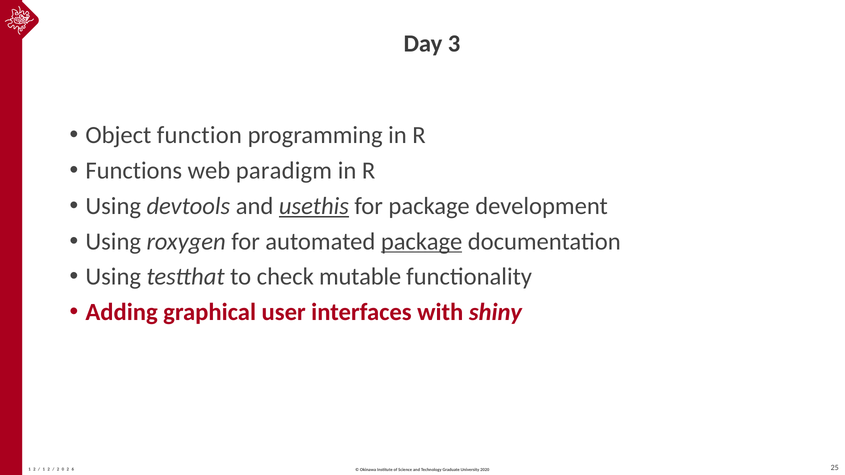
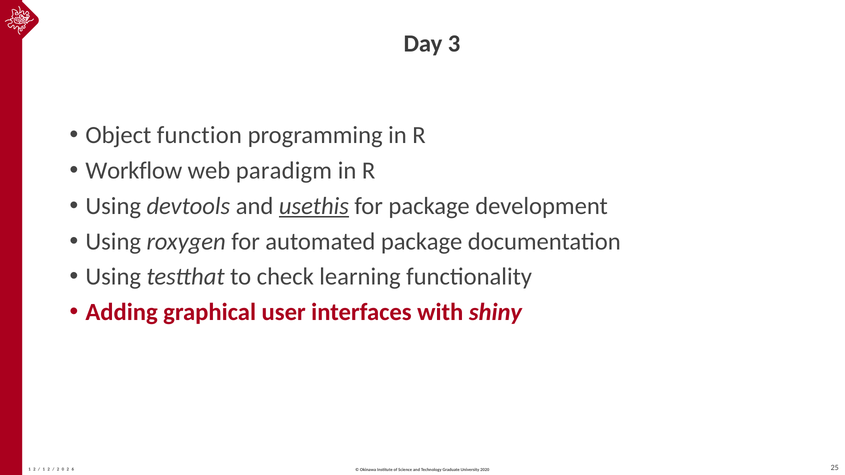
Functions: Functions -> Workflow (134, 171)
package underline: present -> none (422, 242)
mutable: mutable -> learning (360, 277)
